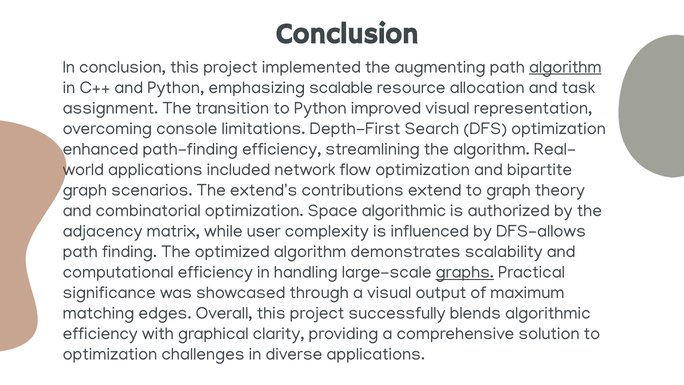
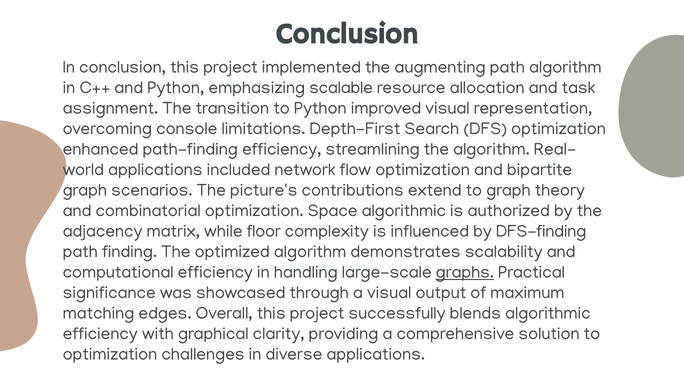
algorithm underline: present -> none (565, 67)
extend's: extend's -> picture's (264, 190)
user: user -> floor (264, 231)
DFS-allows: DFS-allows -> DFS-finding (541, 231)
